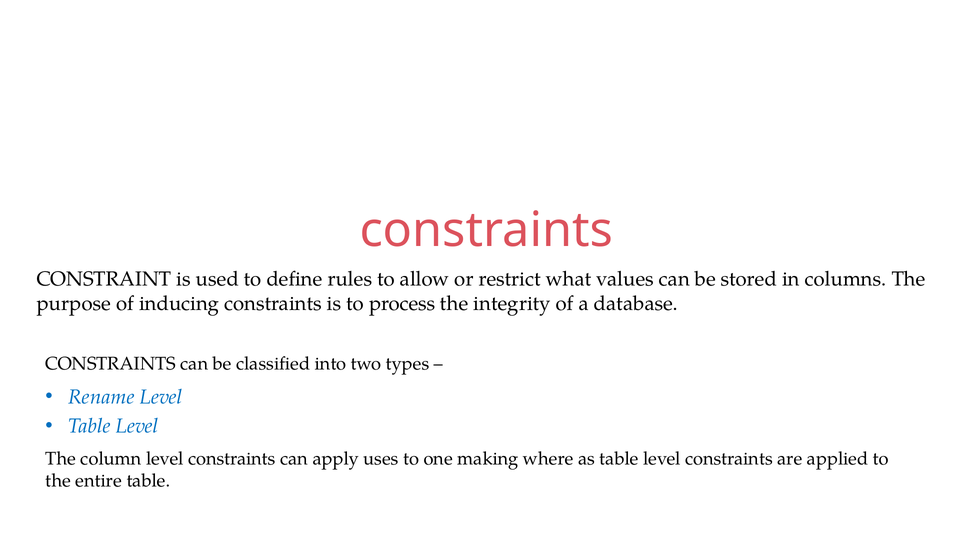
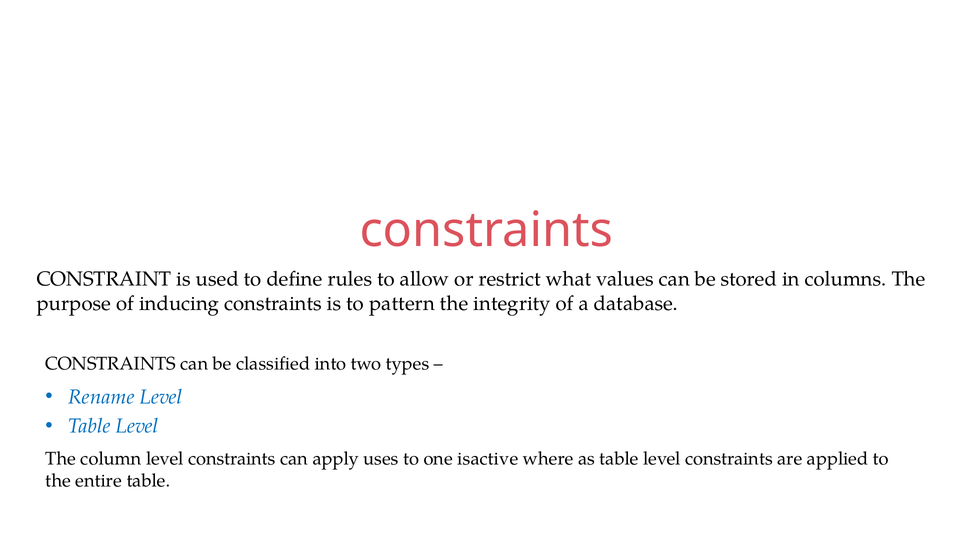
process: process -> pattern (402, 304)
making: making -> isactive (488, 459)
